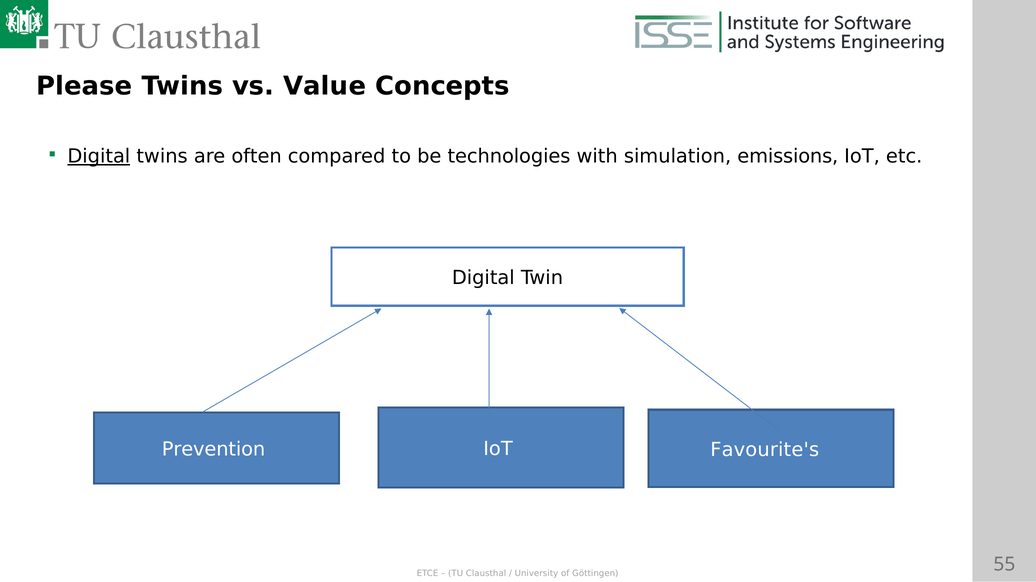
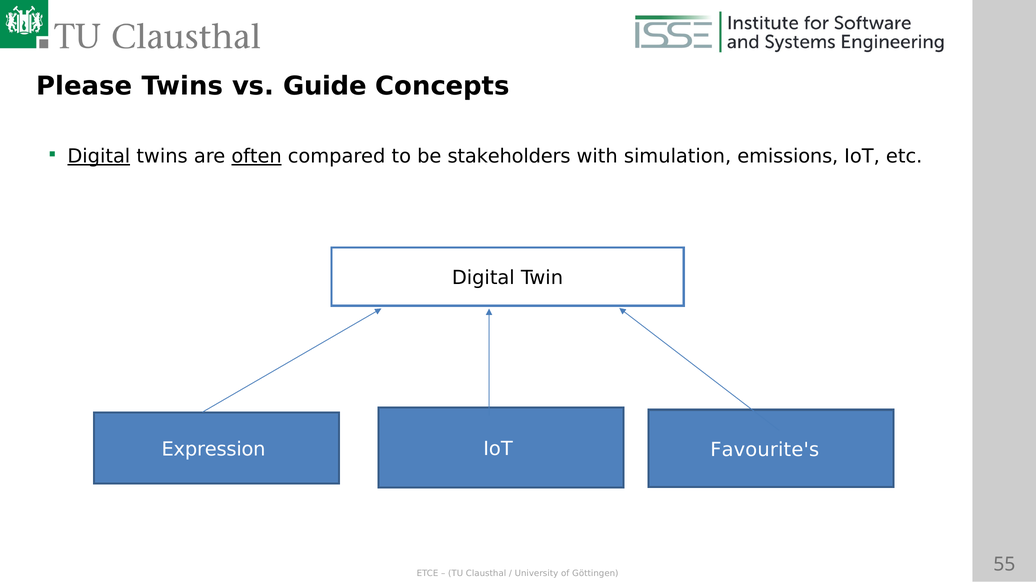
Value: Value -> Guide (325, 86)
often underline: none -> present (257, 157)
technologies: technologies -> stakeholders (509, 157)
Prevention: Prevention -> Expression (214, 450)
